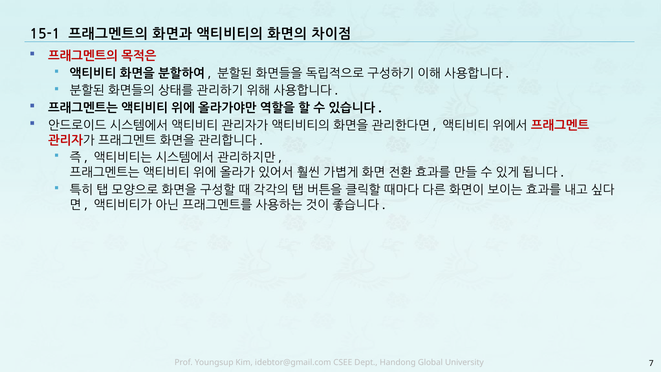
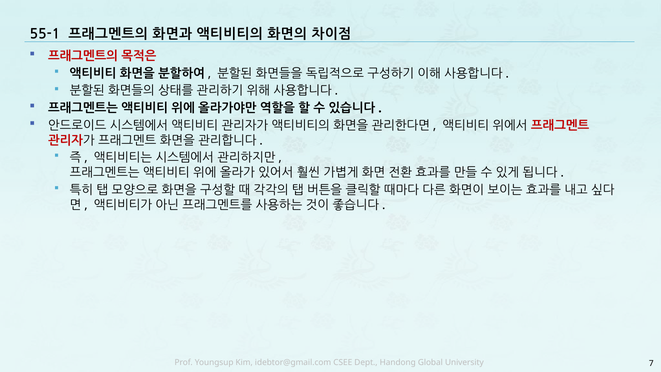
15-1: 15-1 -> 55-1 (45, 34)
